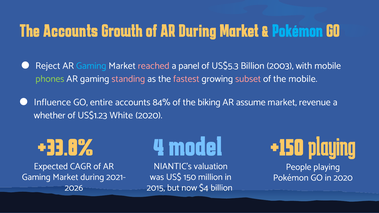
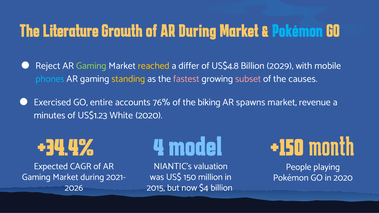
The Accounts: Accounts -> Literature (71, 31)
Gaming colour: light blue -> light green (91, 66)
reached colour: pink -> yellow (154, 66)
panel: panel -> differ (189, 66)
US$5.3: US$5.3 -> US$4.8 (225, 66)
2003: 2003 -> 2029 (280, 66)
phones colour: light green -> light blue (50, 79)
standing colour: pink -> yellow (128, 79)
the mobile: mobile -> causes (303, 79)
Influence: Influence -> Exercised (52, 102)
84%: 84% -> 76% (161, 102)
assume: assume -> spawns (251, 102)
whether: whether -> minutes (50, 115)
+33.8%: +33.8% -> +34.4% (66, 147)
+150 playing: playing -> month (332, 147)
